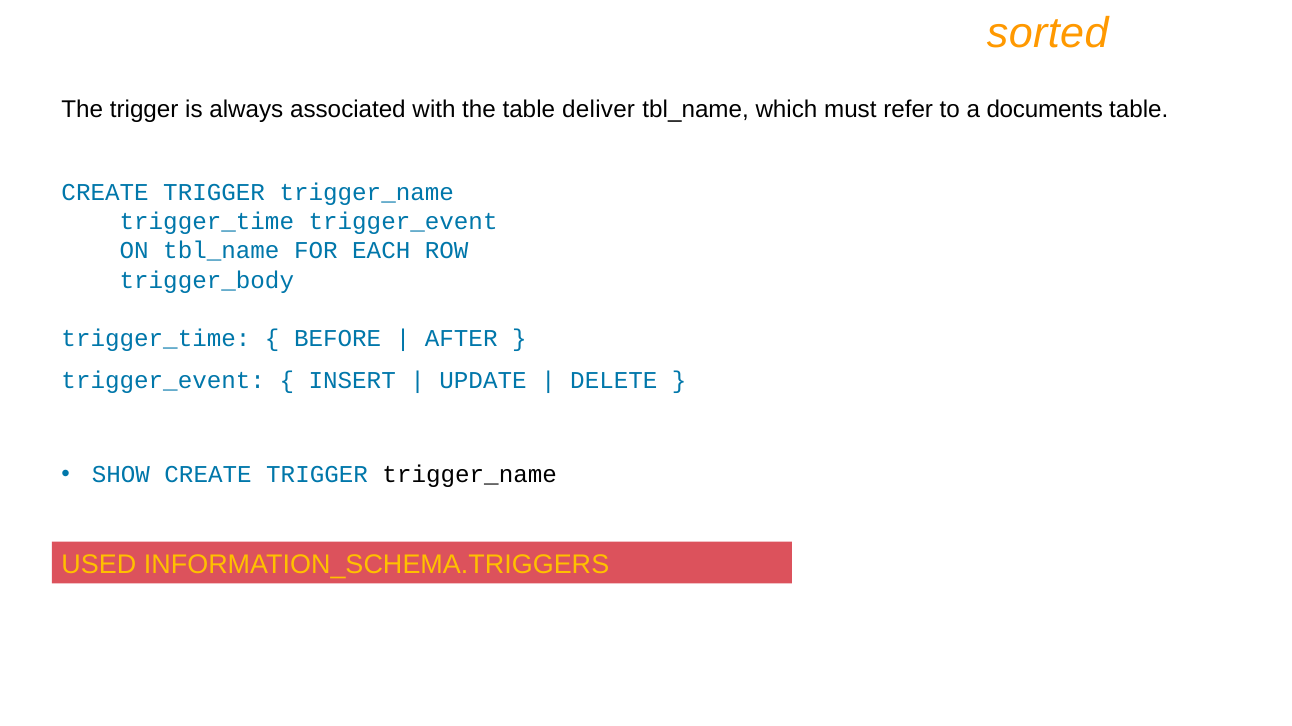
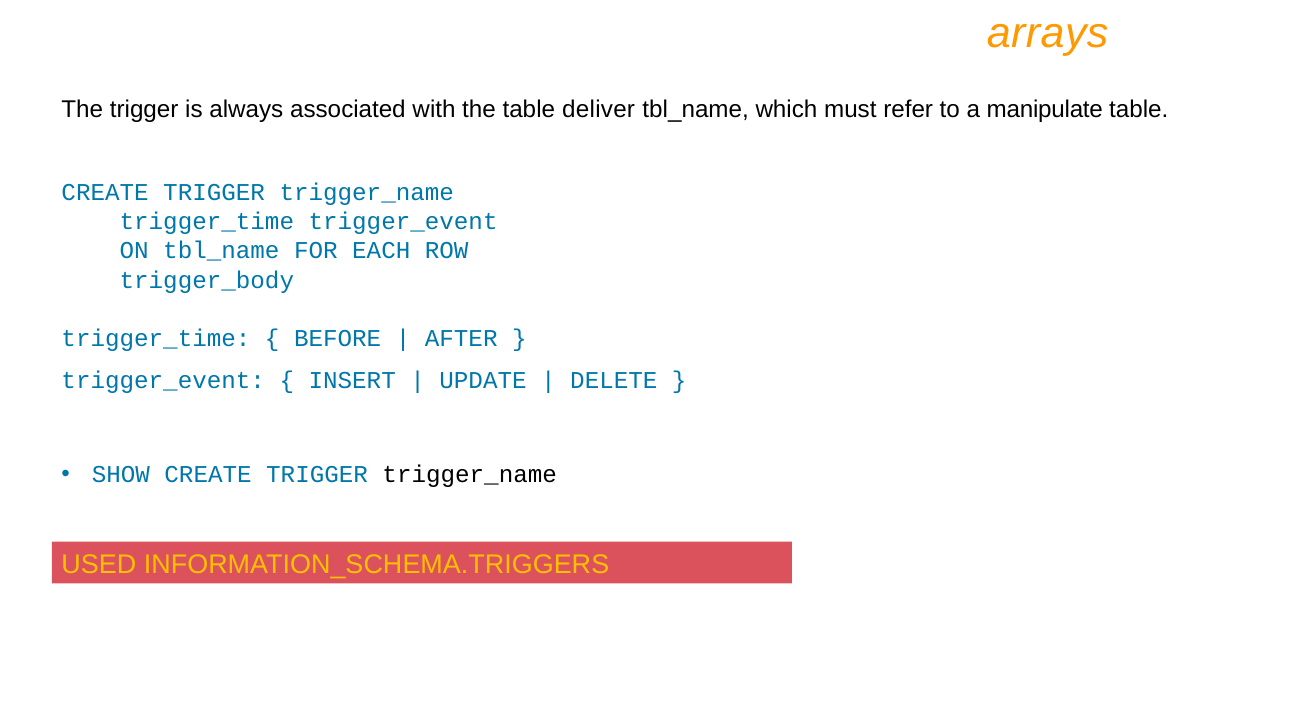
sorted: sorted -> arrays (1048, 34)
documents: documents -> manipulate (1045, 110)
